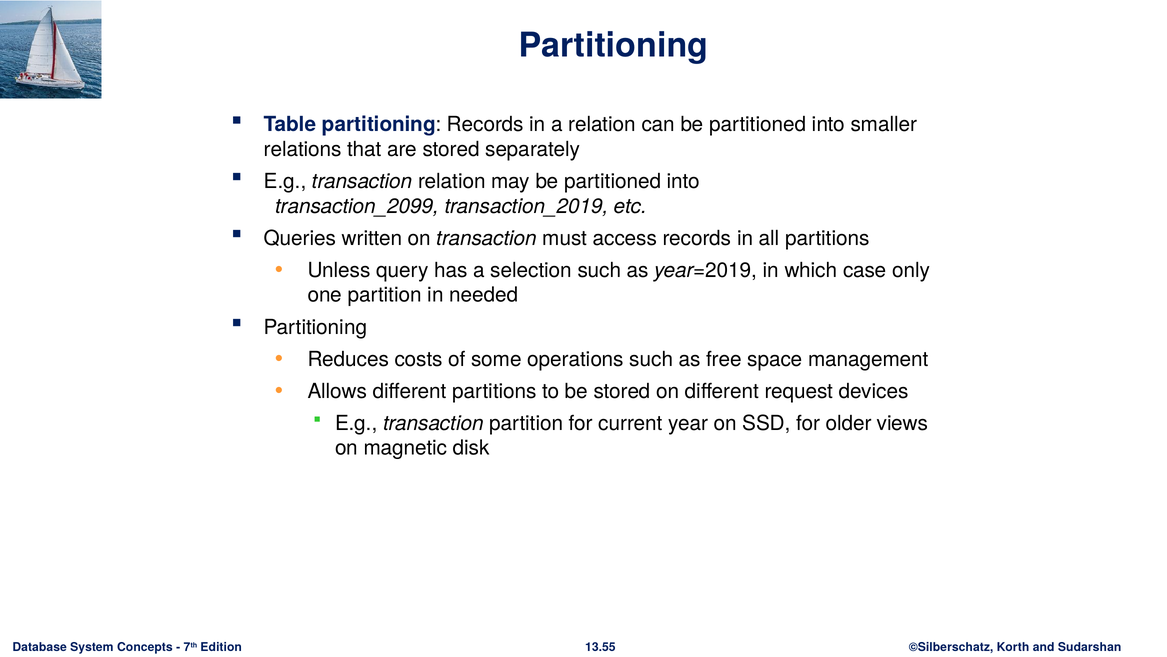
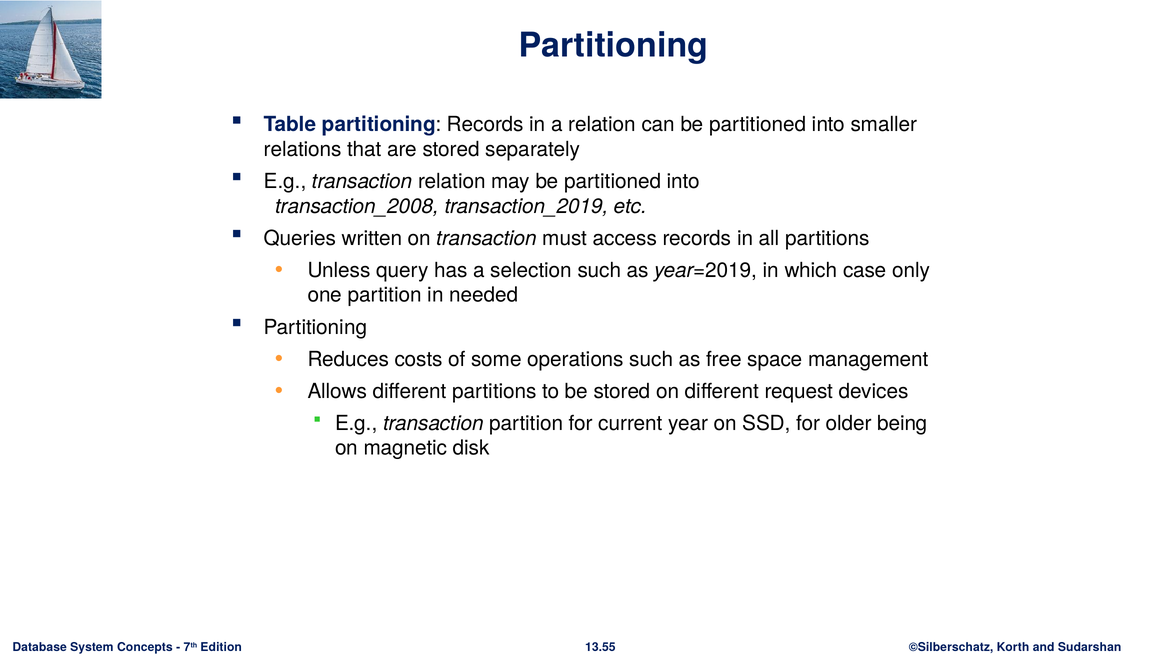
transaction_2099: transaction_2099 -> transaction_2008 (357, 206)
views: views -> being (902, 423)
